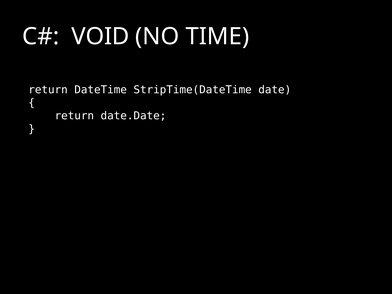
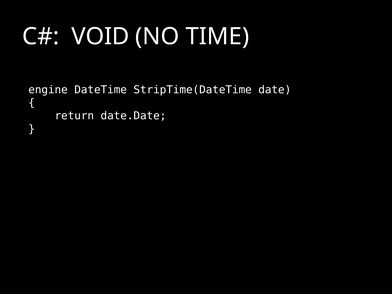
return: return -> engine (48, 90)
